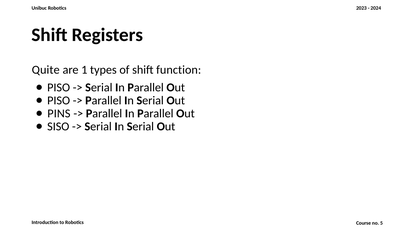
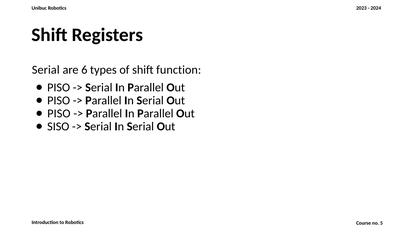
Quite: Quite -> Serial (46, 70)
1: 1 -> 6 (84, 70)
PINS: PINS -> PISO (59, 114)
